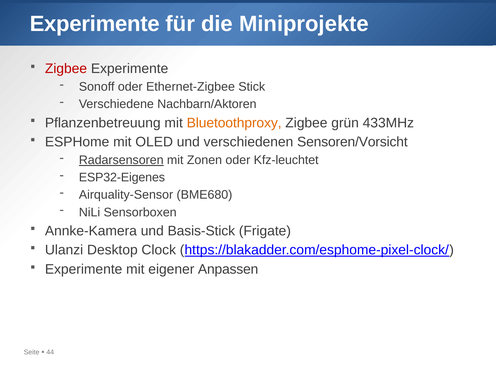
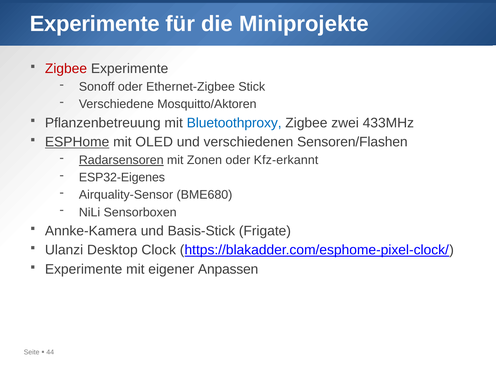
Nachbarn/Aktoren: Nachbarn/Aktoren -> Mosquitto/Aktoren (207, 104)
Bluetoothproxy colour: orange -> blue (234, 123)
grün: grün -> zwei (345, 123)
ESPHome underline: none -> present (77, 142)
Sensoren/Vorsicht: Sensoren/Vorsicht -> Sensoren/Flashen (352, 142)
Kfz-leuchtet: Kfz-leuchtet -> Kfz-erkannt (286, 160)
